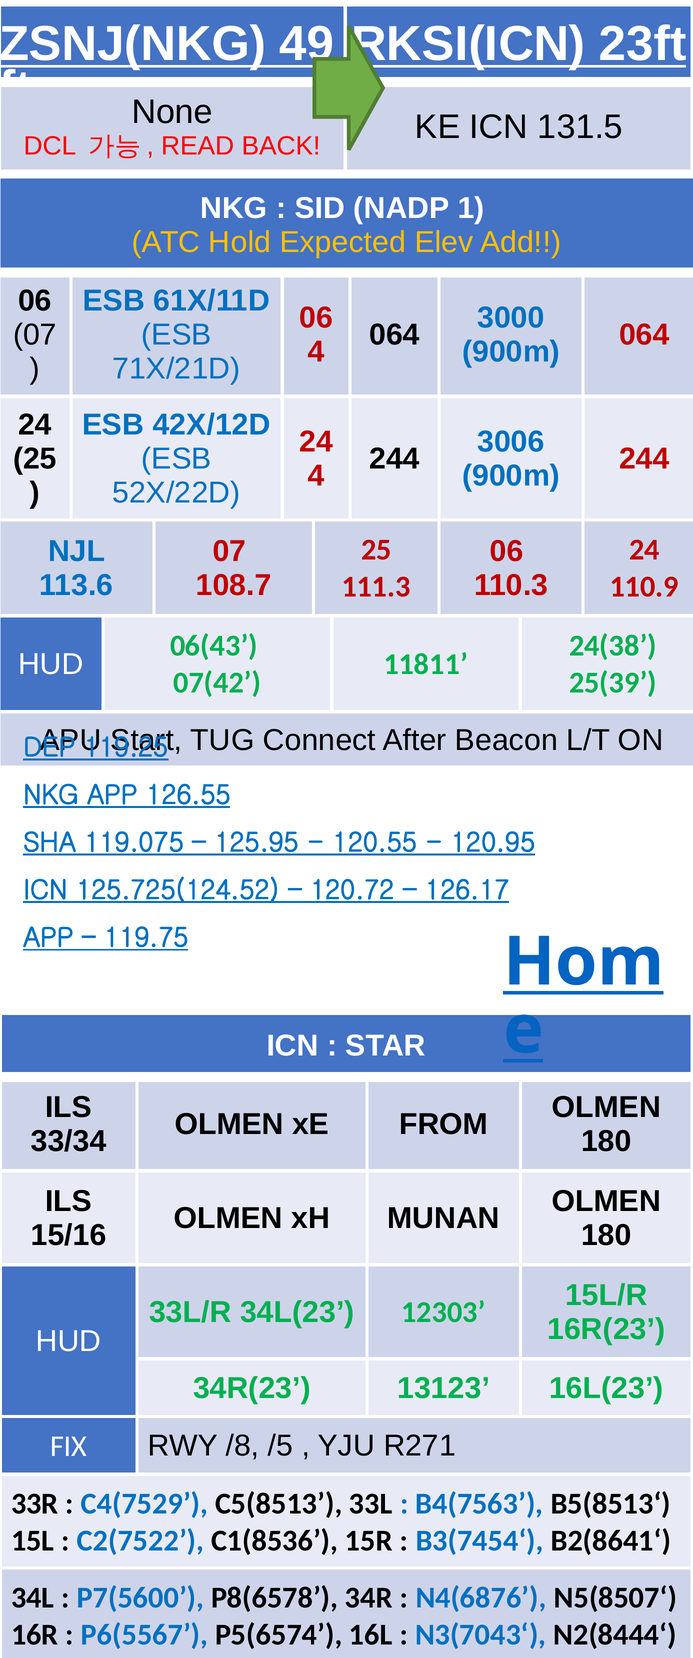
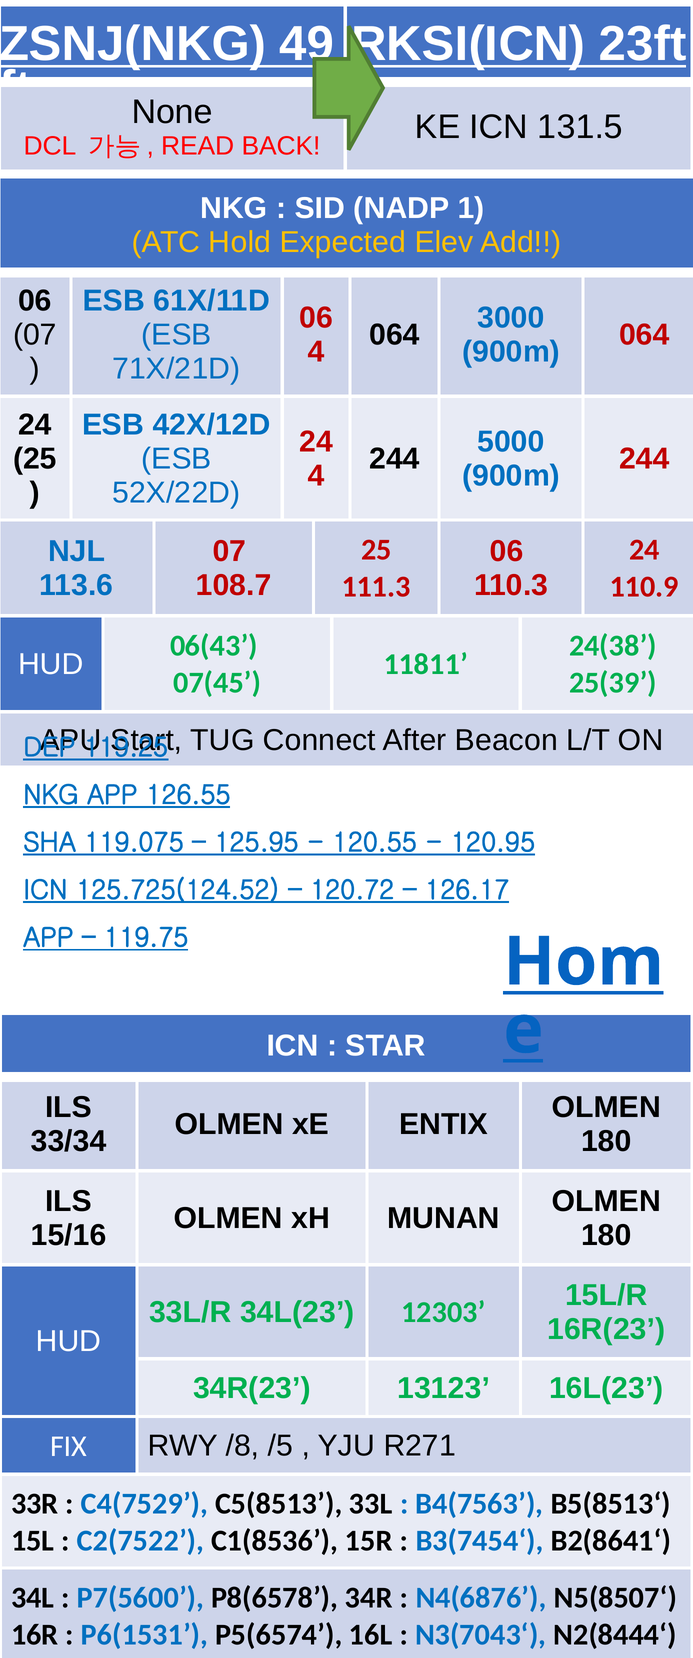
3006: 3006 -> 5000 (511, 442)
07(42: 07(42 -> 07(45 (217, 683)
FROM: FROM -> ENTIX (444, 1124)
P6(5567: P6(5567 -> P6(1531 (144, 1635)
